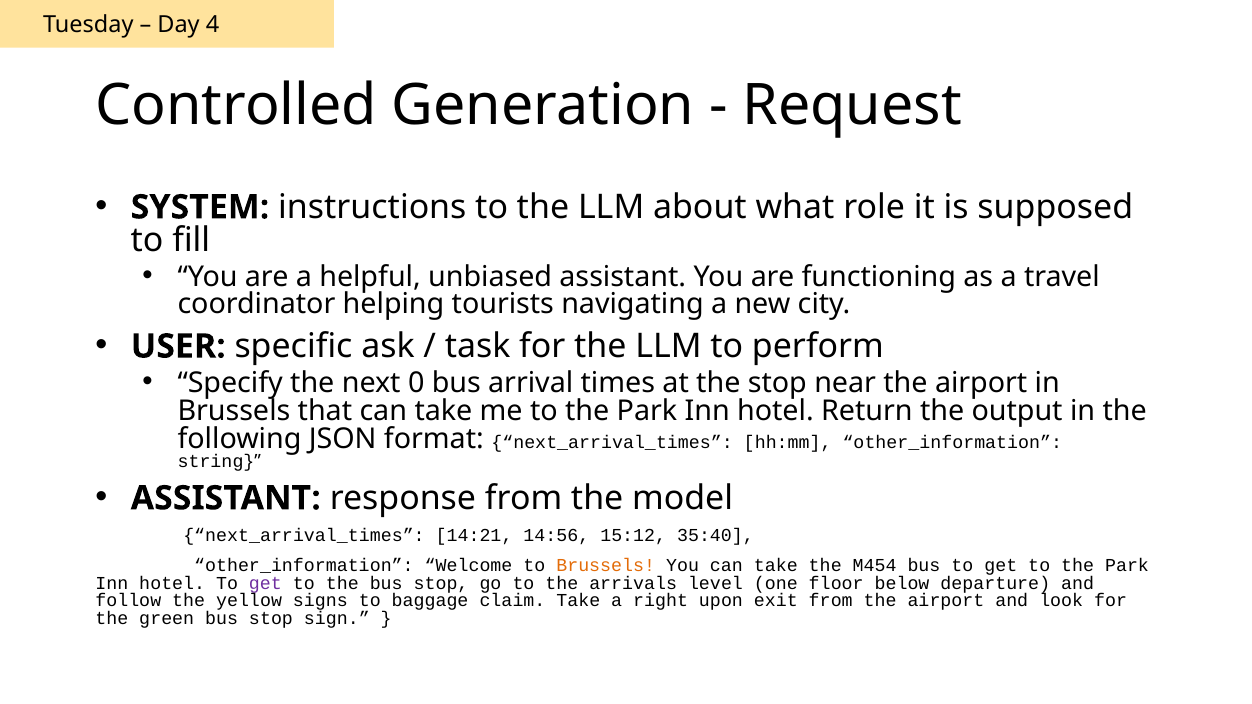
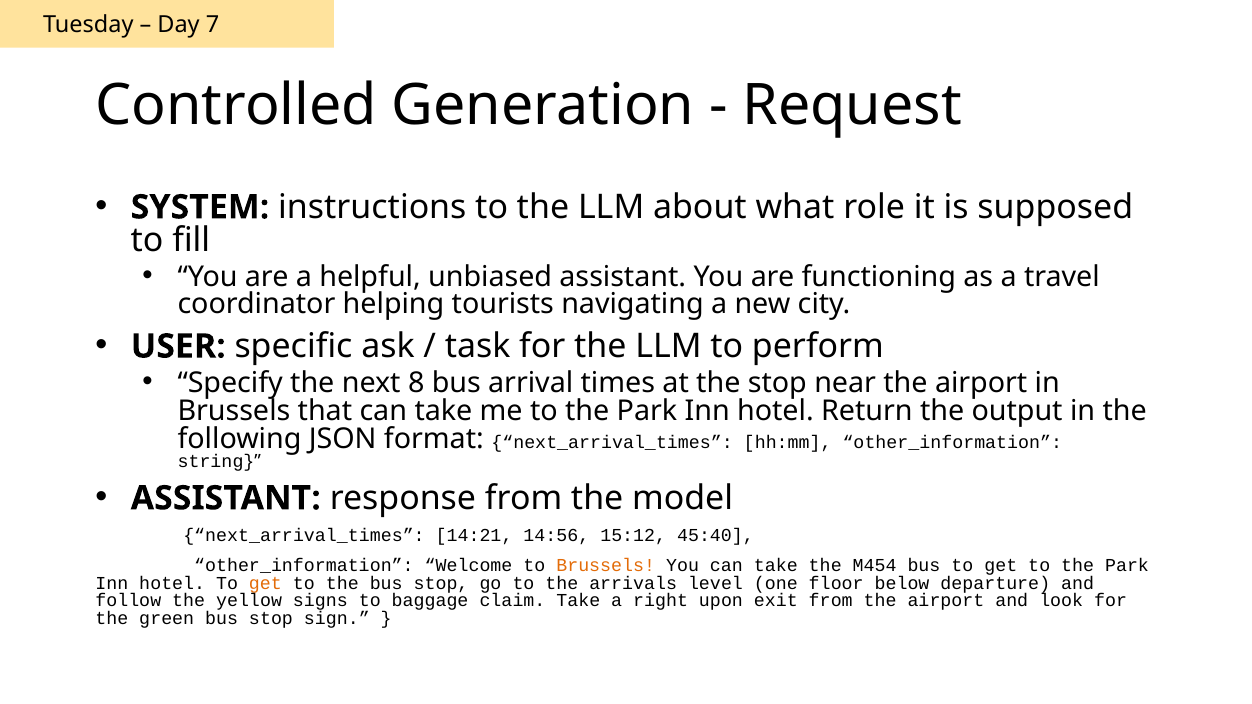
4: 4 -> 7 (213, 25)
0: 0 -> 8 (416, 383)
35:40: 35:40 -> 45:40 (715, 536)
get colour: purple -> orange (265, 583)
